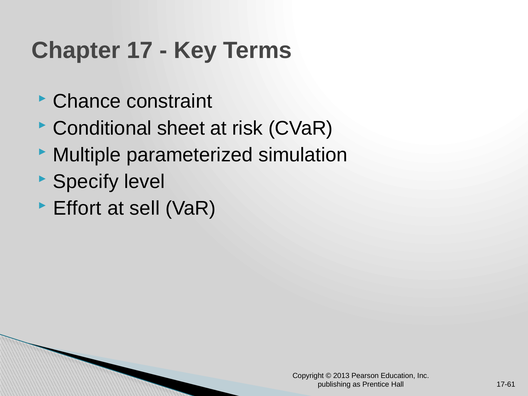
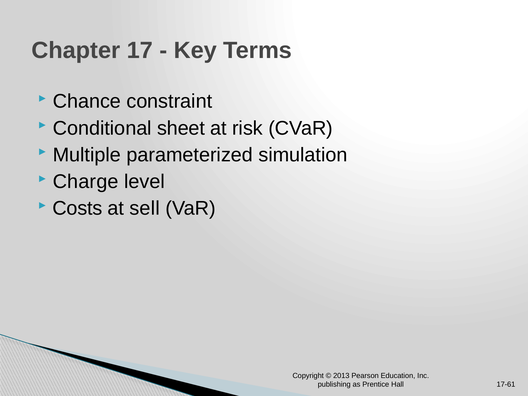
Specify: Specify -> Charge (86, 182)
Effort: Effort -> Costs (77, 208)
